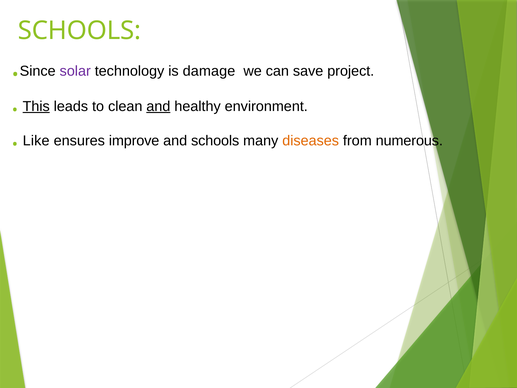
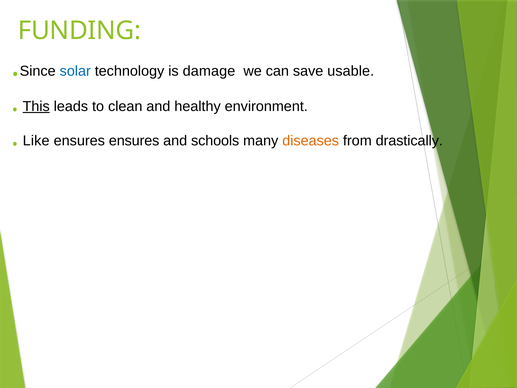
SCHOOLS: SCHOOLS -> FUNDING (79, 31)
solar colour: purple -> blue (75, 71)
project: project -> usable (351, 71)
and underline: present -> none (158, 106)
ensures improve: improve -> ensures (134, 141)
numerous: numerous -> drastically (409, 141)
